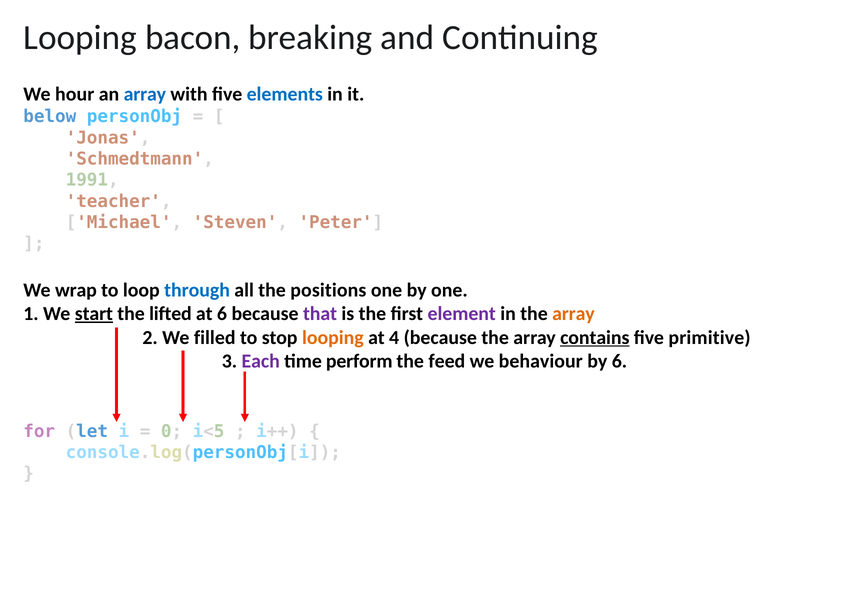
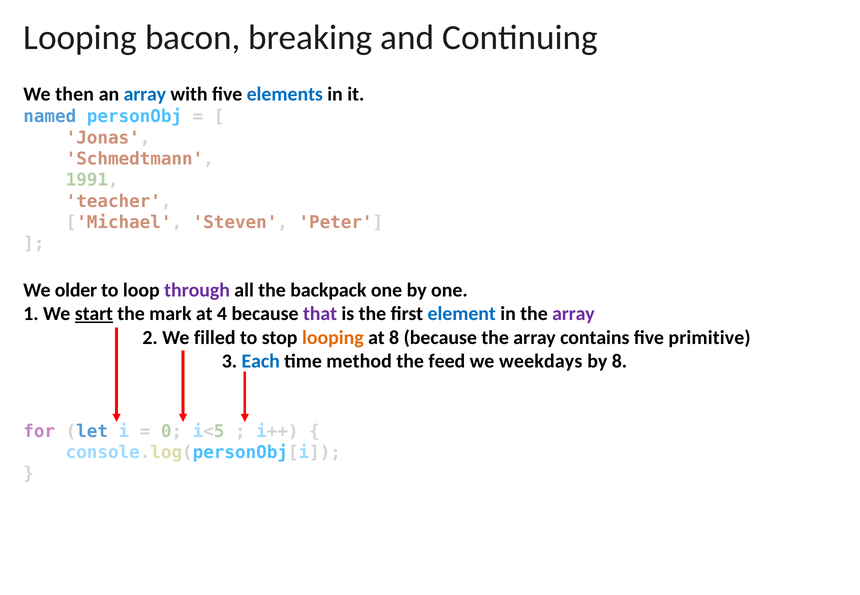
hour: hour -> then (75, 94)
below: below -> named (50, 117)
wrap: wrap -> older (76, 290)
through colour: blue -> purple (197, 290)
positions: positions -> backpack (328, 290)
lifted: lifted -> mark (170, 314)
at 6: 6 -> 4 (222, 314)
element colour: purple -> blue (462, 314)
array colour: orange -> purple (573, 314)
at 4: 4 -> 8 (394, 338)
contains underline: present -> none (595, 338)
Each colour: purple -> blue (261, 362)
perform: perform -> method (359, 362)
behaviour: behaviour -> weekdays (541, 362)
by 6: 6 -> 8 (619, 362)
